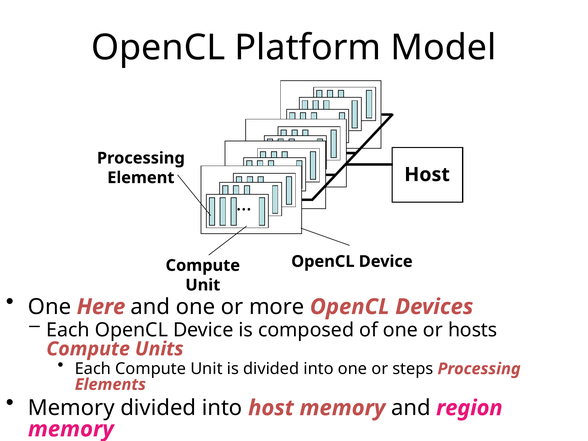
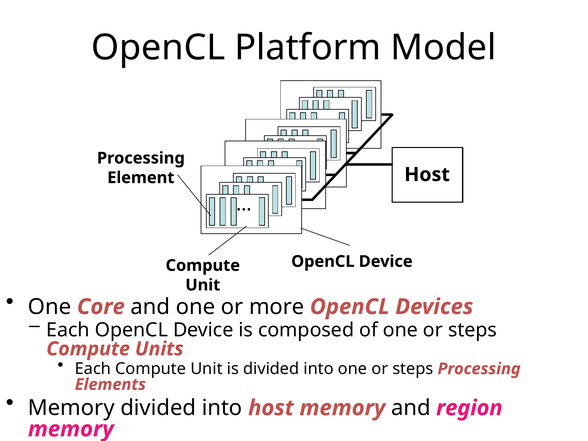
Here: Here -> Core (101, 307)
of one or hosts: hosts -> steps (473, 330)
